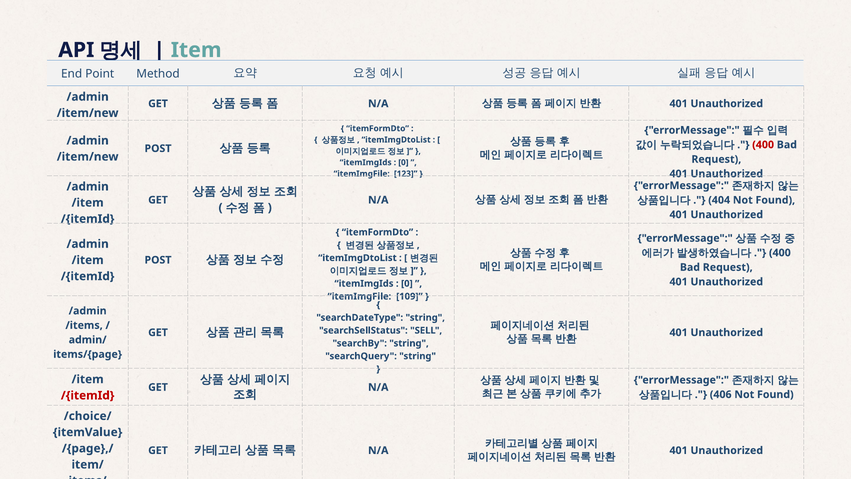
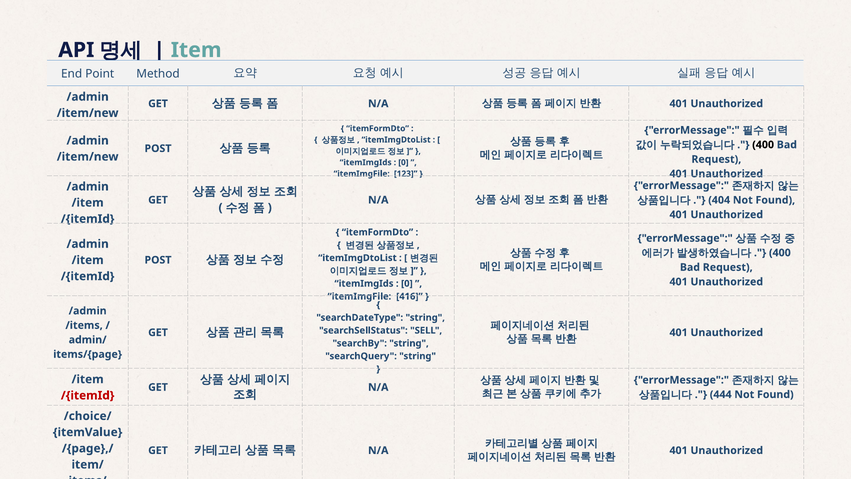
400 colour: red -> black (763, 145)
109: 109 -> 416 (409, 296)
406: 406 -> 444 (721, 394)
